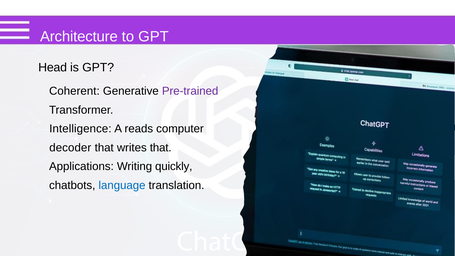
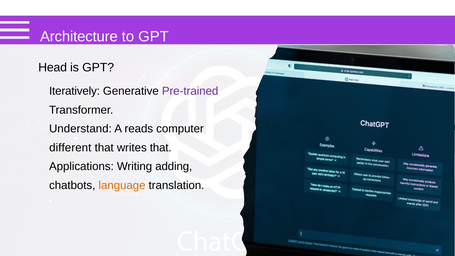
Coherent: Coherent -> Iteratively (74, 91)
Intelligence: Intelligence -> Understand (80, 129)
decoder: decoder -> different (70, 148)
quickly: quickly -> adding (174, 166)
language colour: blue -> orange (122, 185)
